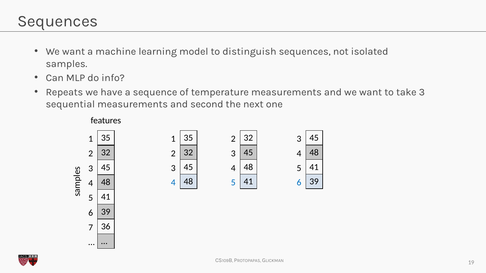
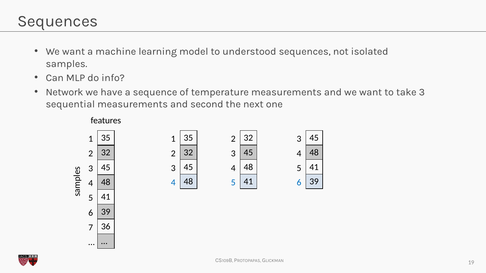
distinguish: distinguish -> understood (249, 52)
Repeats: Repeats -> Network (64, 92)
